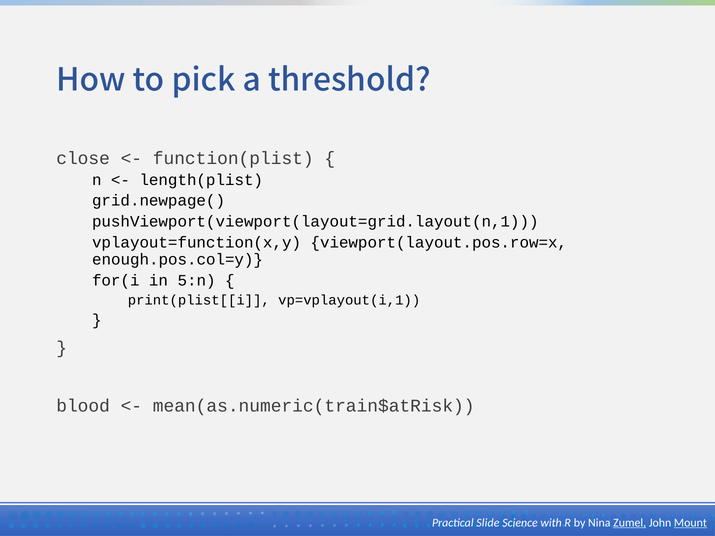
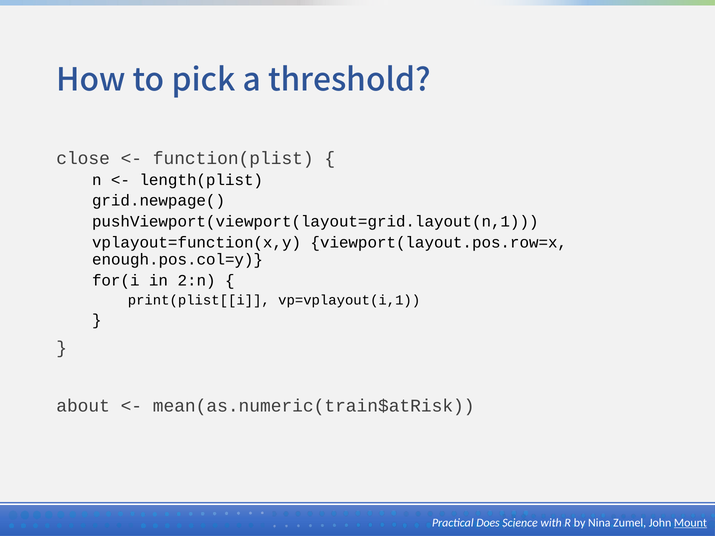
5:n: 5:n -> 2:n (197, 281)
blood: blood -> about (83, 406)
Slide: Slide -> Does (488, 523)
Zumel underline: present -> none (630, 523)
